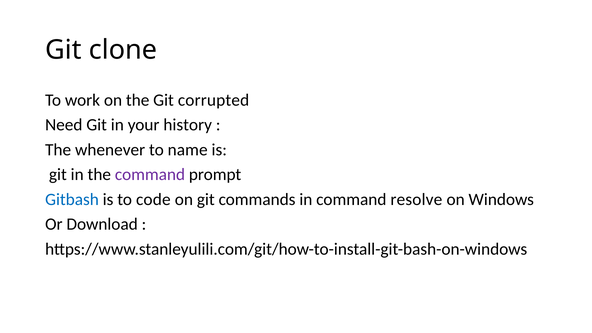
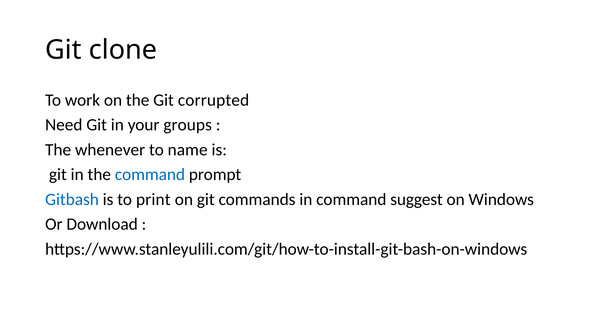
history: history -> groups (188, 125)
command colour: purple -> blue (150, 175)
code: code -> print (153, 199)
resolve: resolve -> suggest (417, 199)
